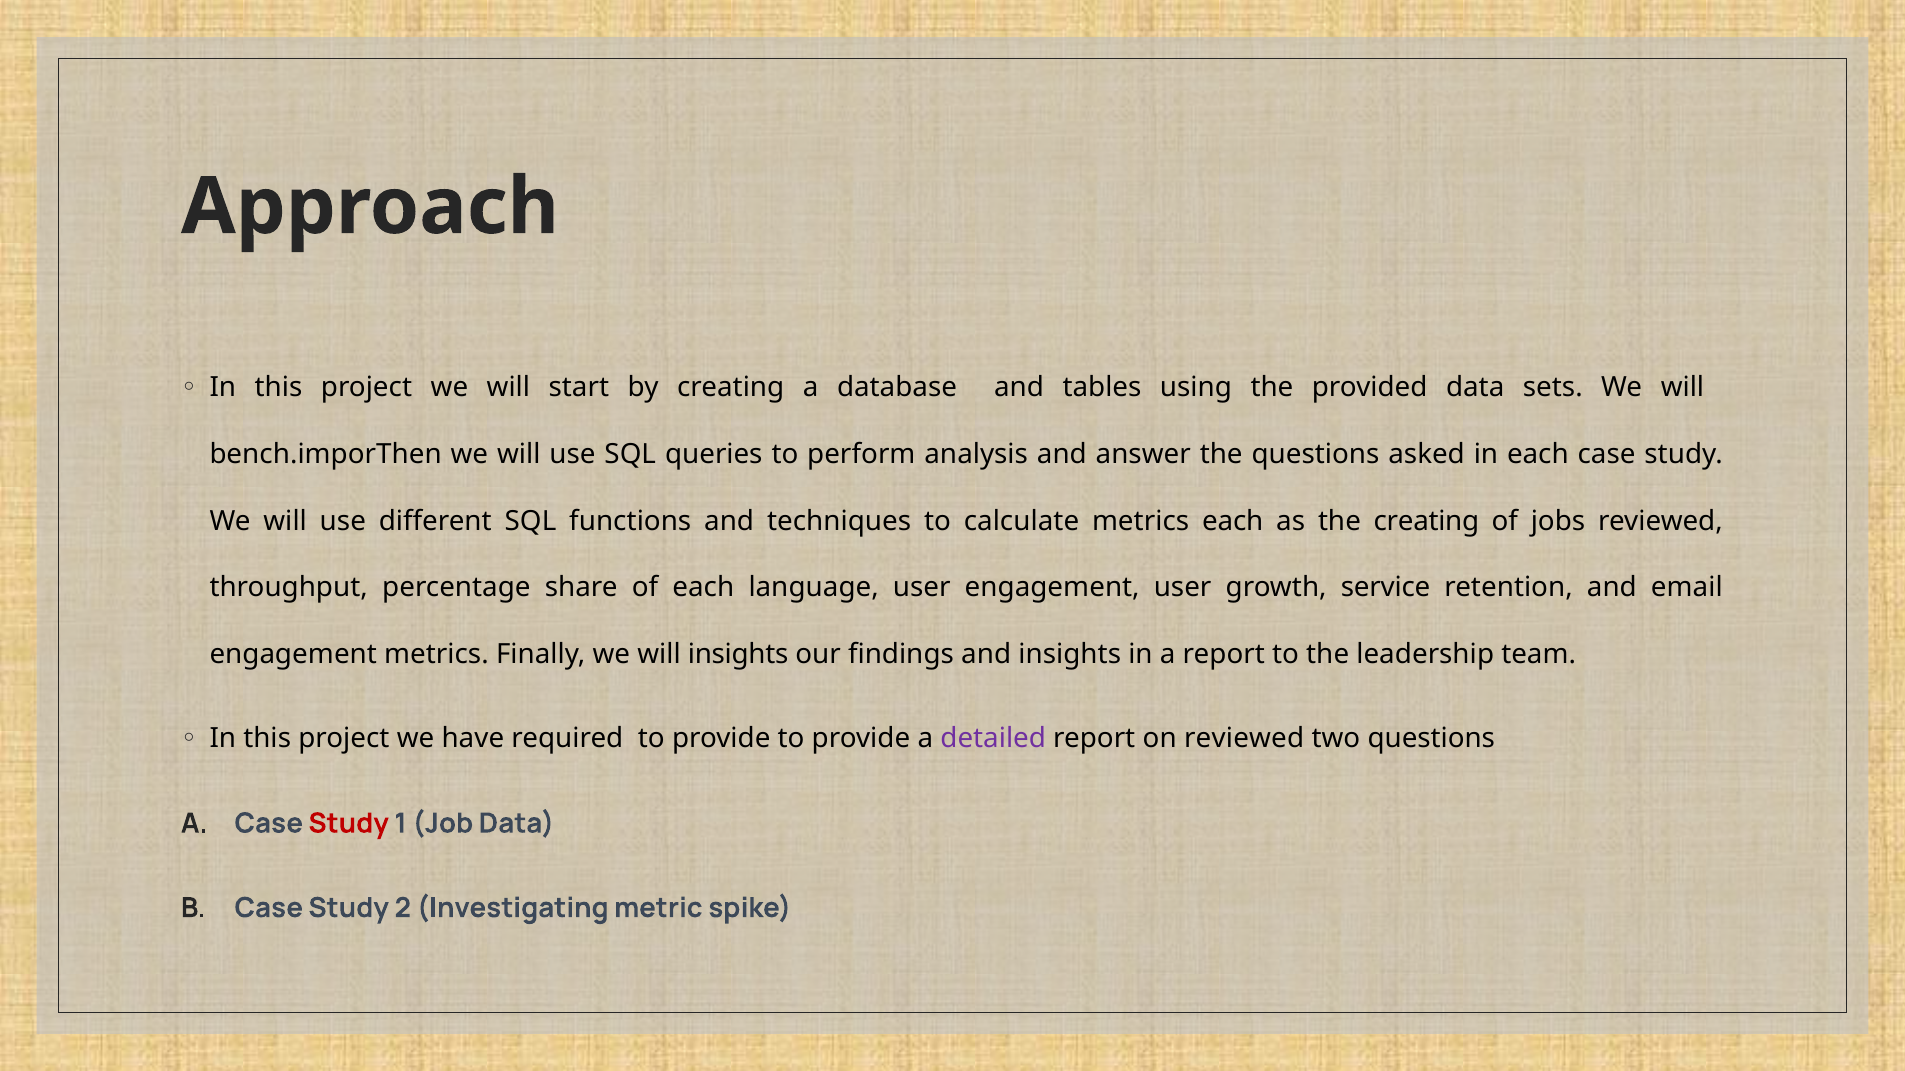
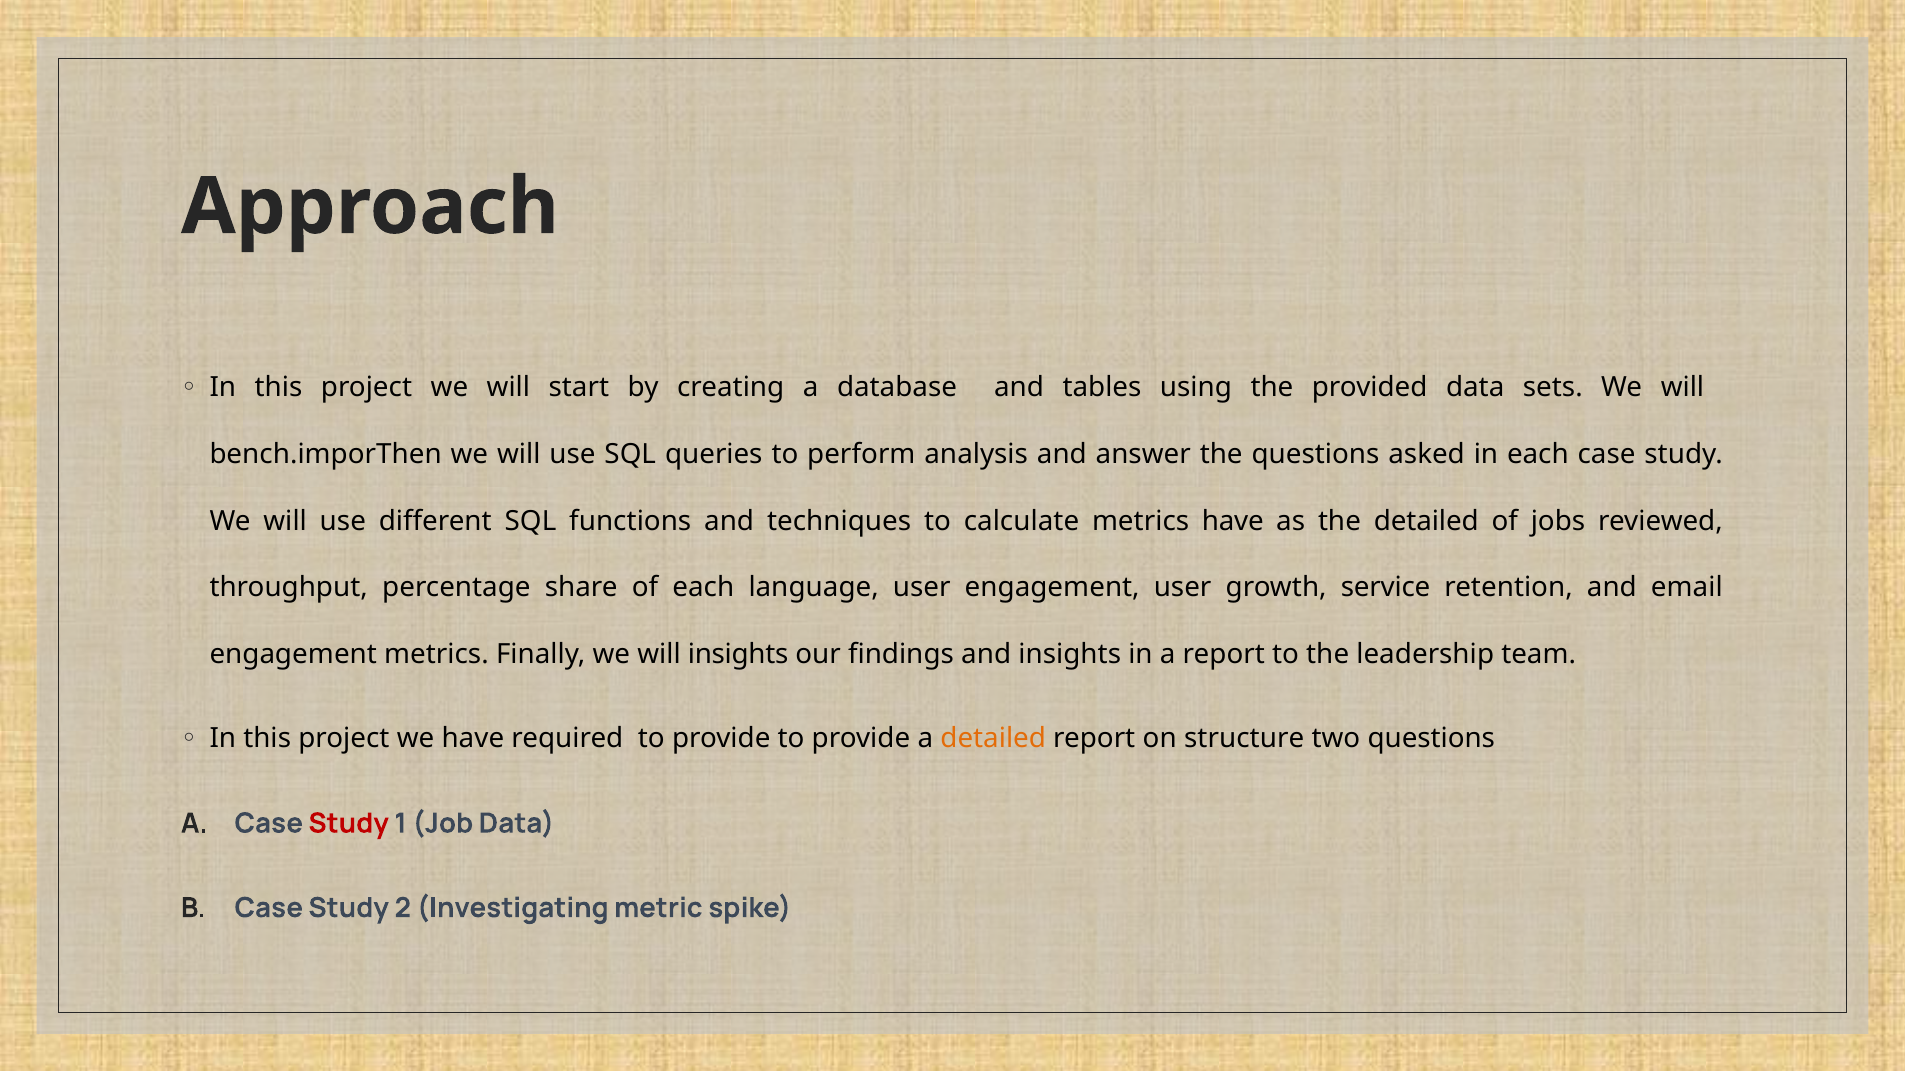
metrics each: each -> have (1233, 521)
the creating: creating -> detailed (1426, 521)
detailed colour: purple -> orange (993, 739)
on reviewed: reviewed -> structure (1244, 739)
